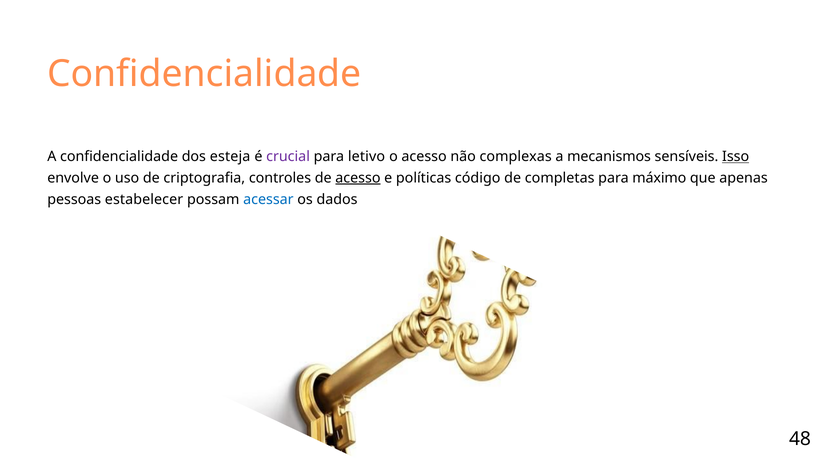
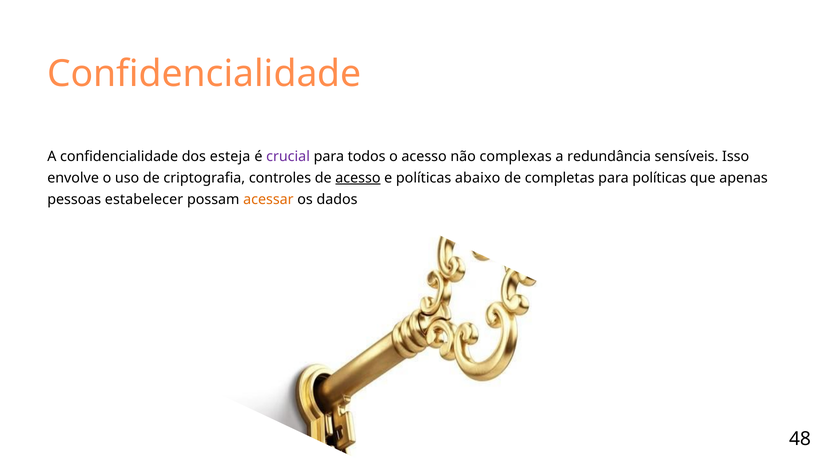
letivo: letivo -> todos (367, 156)
mecanismos: mecanismos -> redundância (609, 156)
Isso underline: present -> none (736, 156)
código: código -> abaixo (478, 178)
para máximo: máximo -> políticas (659, 178)
acessar colour: blue -> orange (268, 199)
